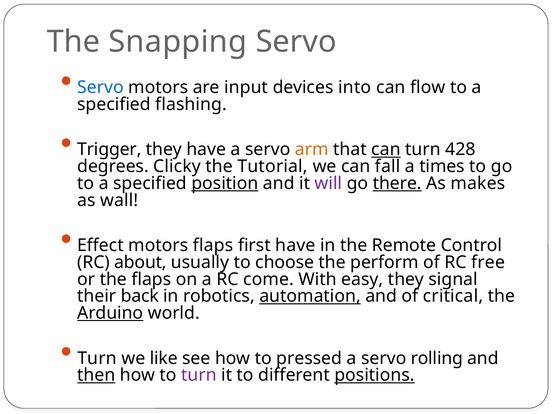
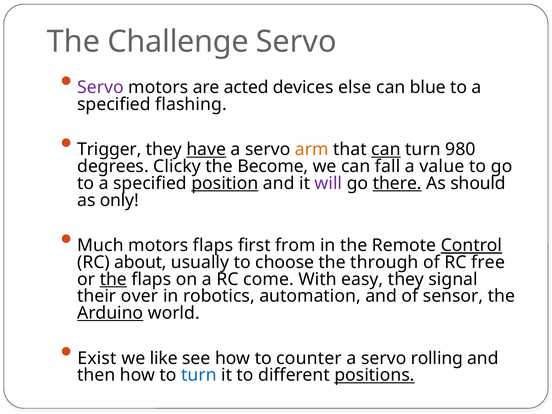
Snapping: Snapping -> Challenge (178, 42)
Servo colour: blue -> purple (100, 87)
input: input -> acted (246, 87)
into: into -> else (355, 87)
flow: flow -> blue (428, 87)
have underline: none -> present (206, 150)
428: 428 -> 980 (460, 150)
Tutorial: Tutorial -> Become (273, 166)
times: times -> value (442, 166)
makes: makes -> should (478, 183)
wall: wall -> only (119, 200)
Effect: Effect -> Much (100, 245)
first have: have -> from (295, 245)
Control underline: none -> present (471, 245)
perform: perform -> through (384, 262)
the underline: none -> present (113, 279)
back: back -> over (140, 296)
automation underline: present -> none (310, 296)
critical: critical -> sensor (453, 296)
Turn: Turn -> Exist (97, 358)
pressed: pressed -> counter (309, 358)
then underline: present -> none (96, 375)
turn colour: purple -> blue (199, 375)
